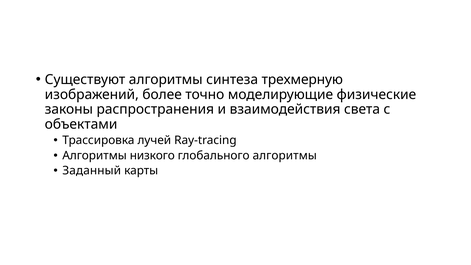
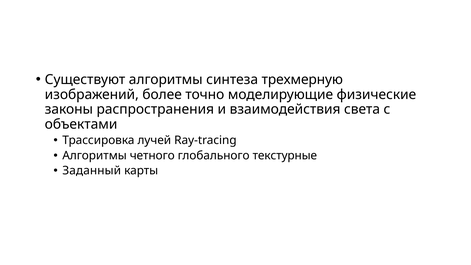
низкого: низкого -> четного (152, 156)
глобального алгоритмы: алгоритмы -> текстурные (285, 156)
